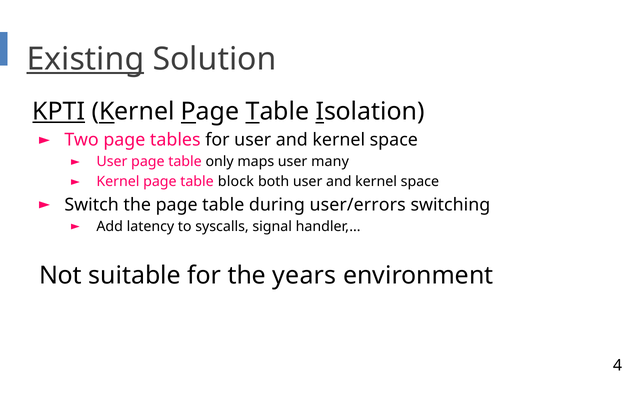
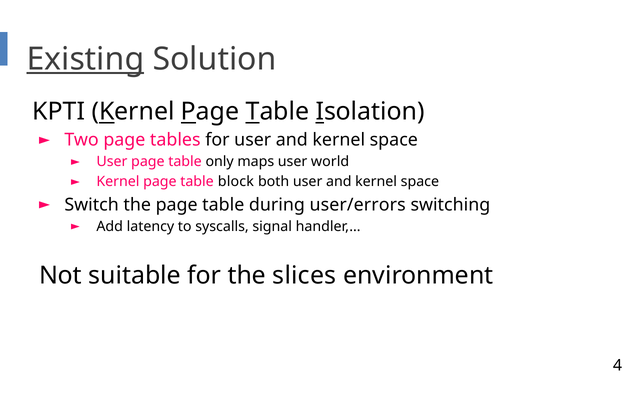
KPTI underline: present -> none (59, 111)
many: many -> world (330, 162)
years: years -> slices (304, 276)
